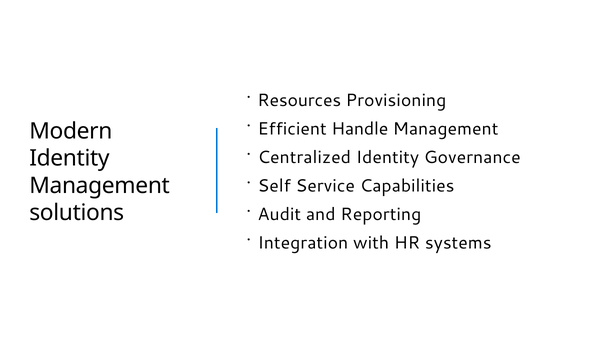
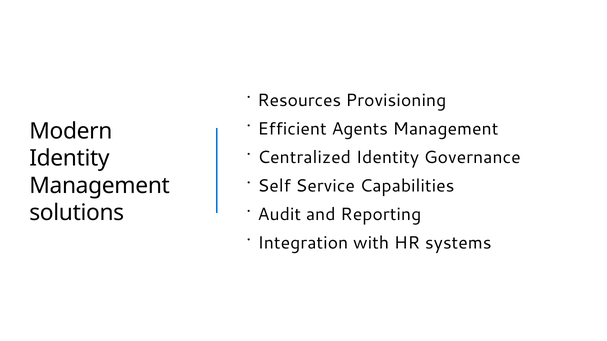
Handle: Handle -> Agents (360, 129)
